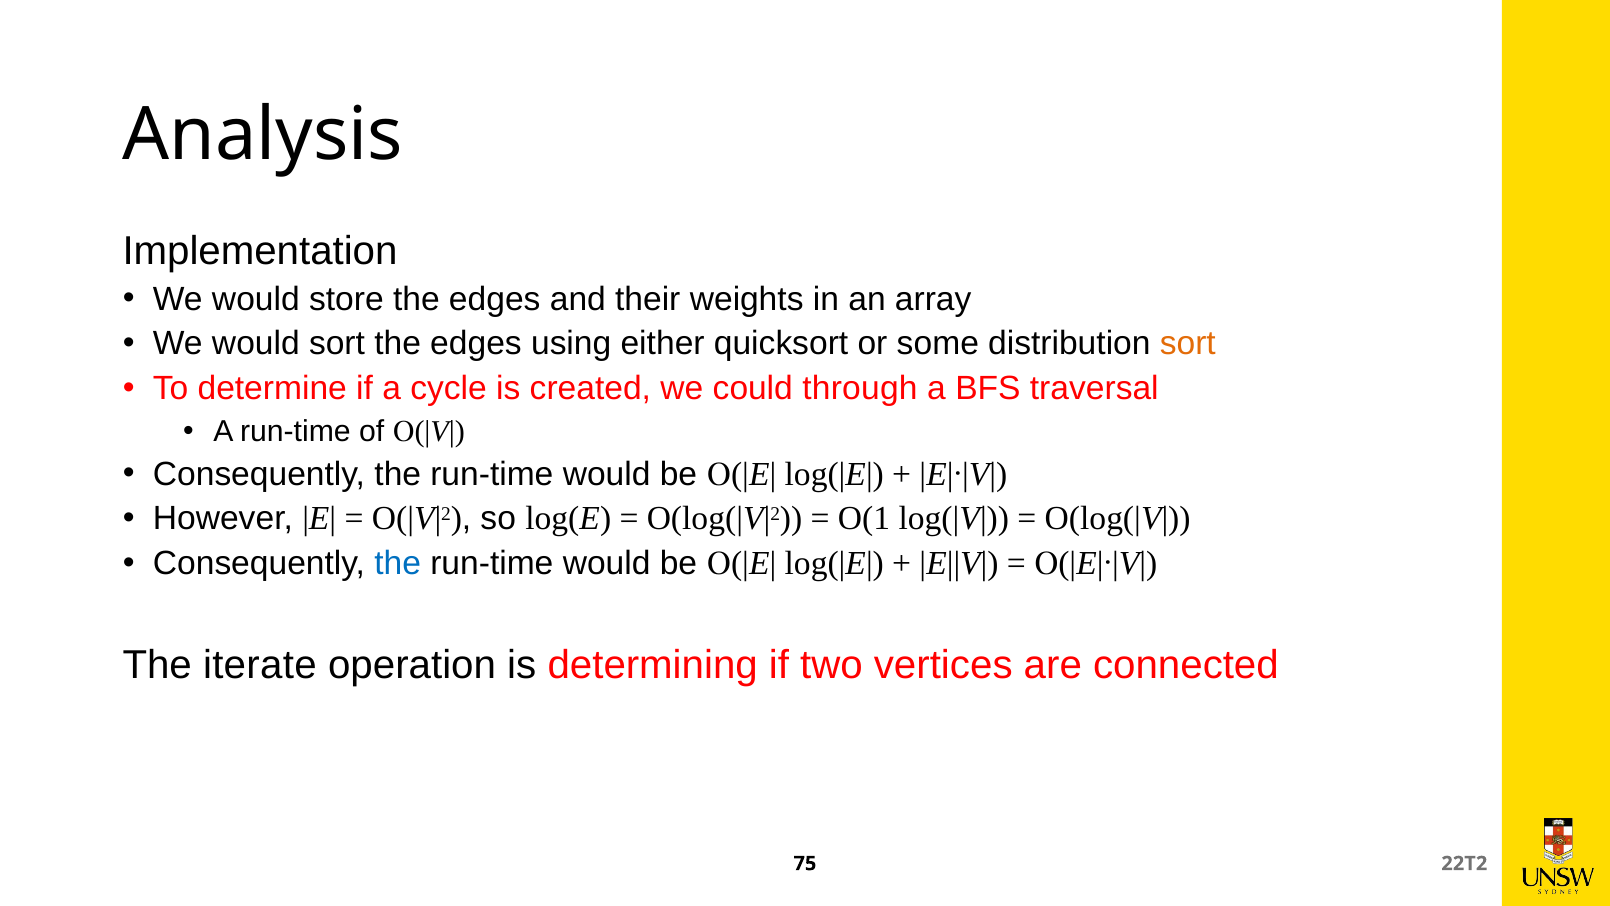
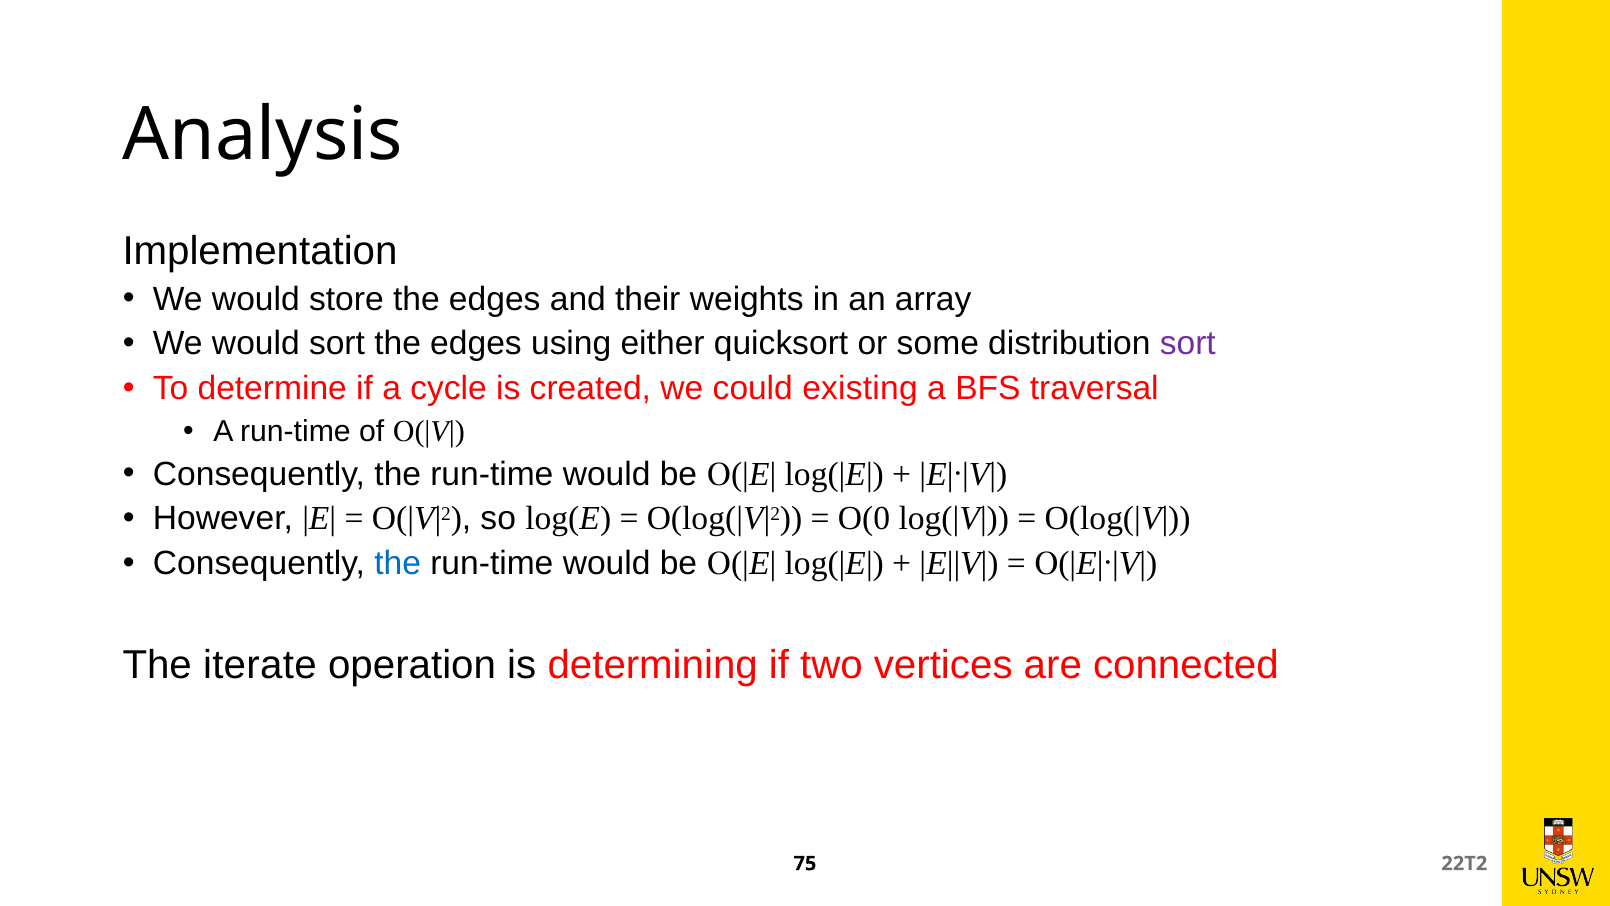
sort colour: orange -> purple (1188, 344)
through: through -> existing (860, 388)
O(1: O(1 -> O(0 (864, 519)
